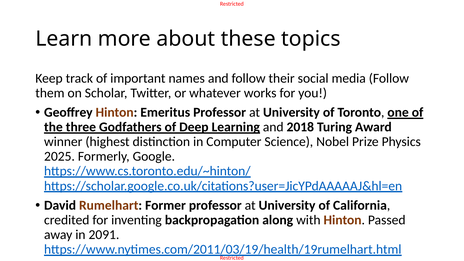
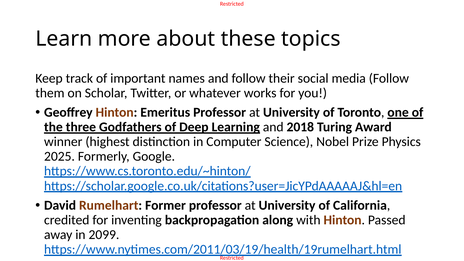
2091: 2091 -> 2099 (104, 235)
